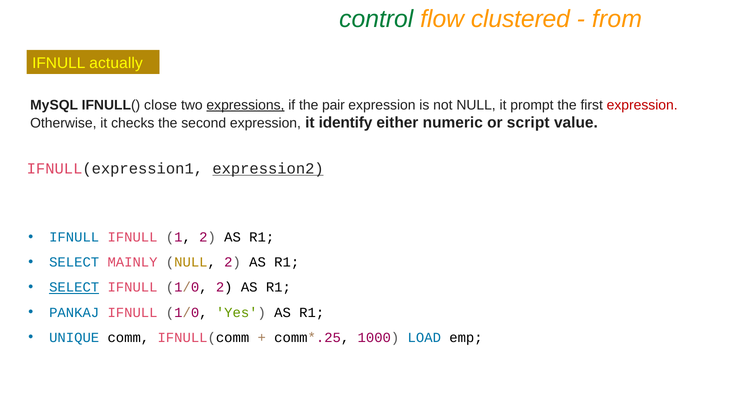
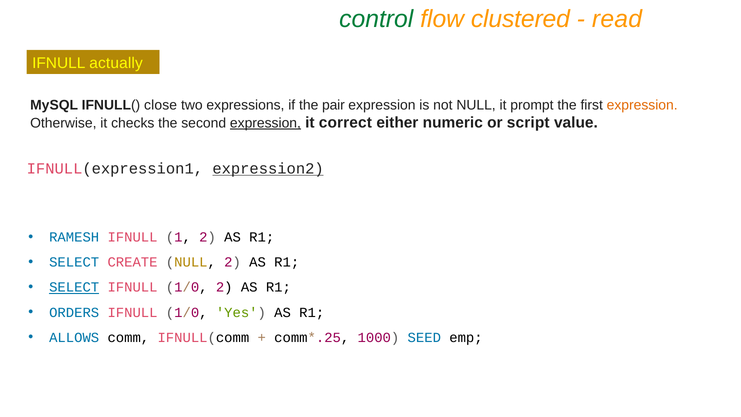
from: from -> read (617, 19)
expressions underline: present -> none (245, 105)
expression colour: red -> orange (642, 105)
expression underline: none -> present (265, 123)
identify: identify -> correct (345, 123)
IFNULL: IFNULL -> RAMESH (74, 237)
MAINLY: MAINLY -> CREATE (133, 262)
PANKAJ: PANKAJ -> ORDERS (74, 312)
UNIQUE: UNIQUE -> ALLOWS (74, 337)
LOAD: LOAD -> SEED (424, 337)
